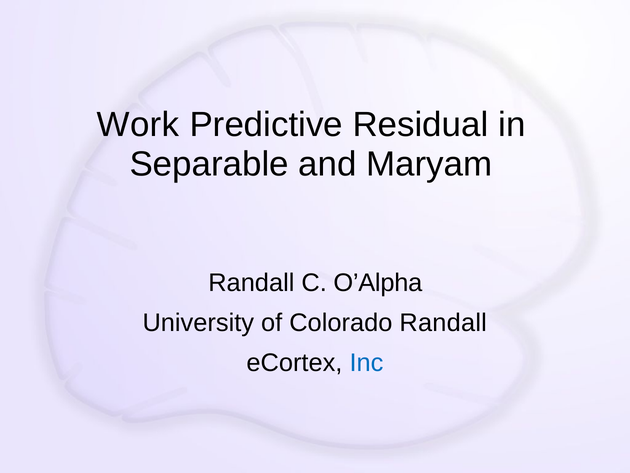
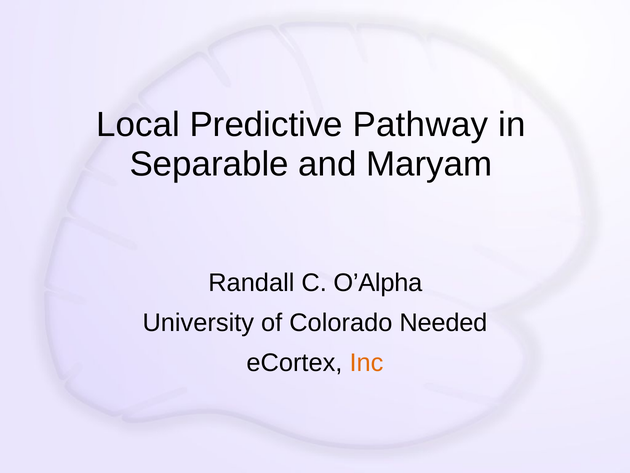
Work: Work -> Local (138, 125)
Residual: Residual -> Pathway (420, 125)
Colorado Randall: Randall -> Needed (443, 322)
Inc colour: blue -> orange (366, 362)
